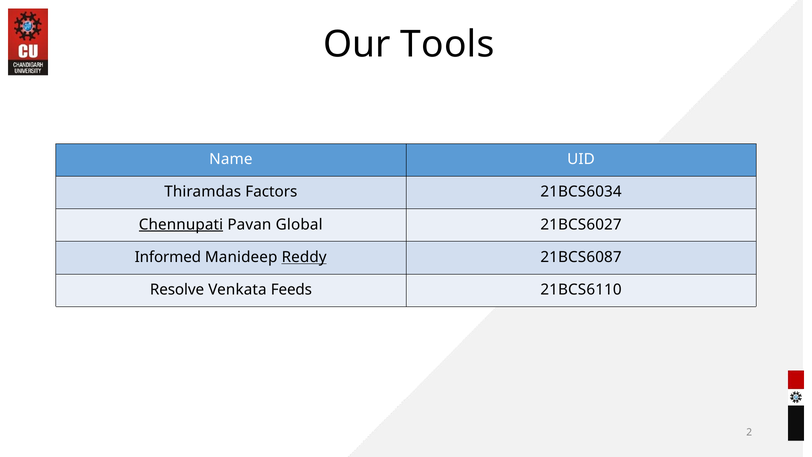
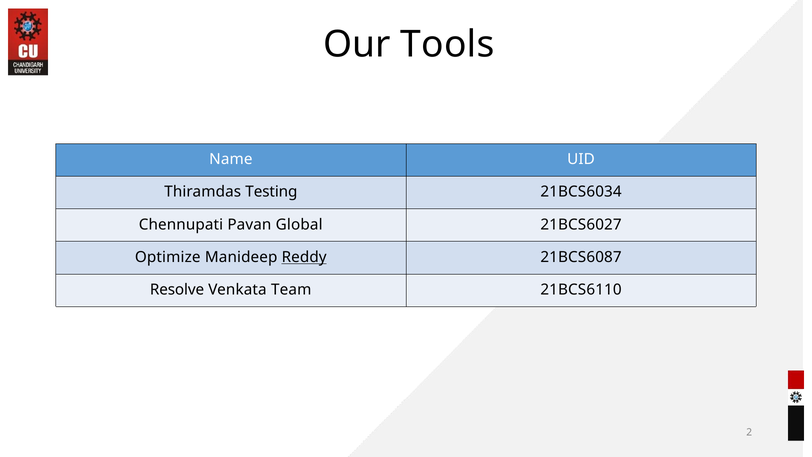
Factors: Factors -> Testing (271, 192)
Chennupati underline: present -> none (181, 224)
Informed: Informed -> Optimize (168, 257)
Feeds: Feeds -> Team (291, 290)
